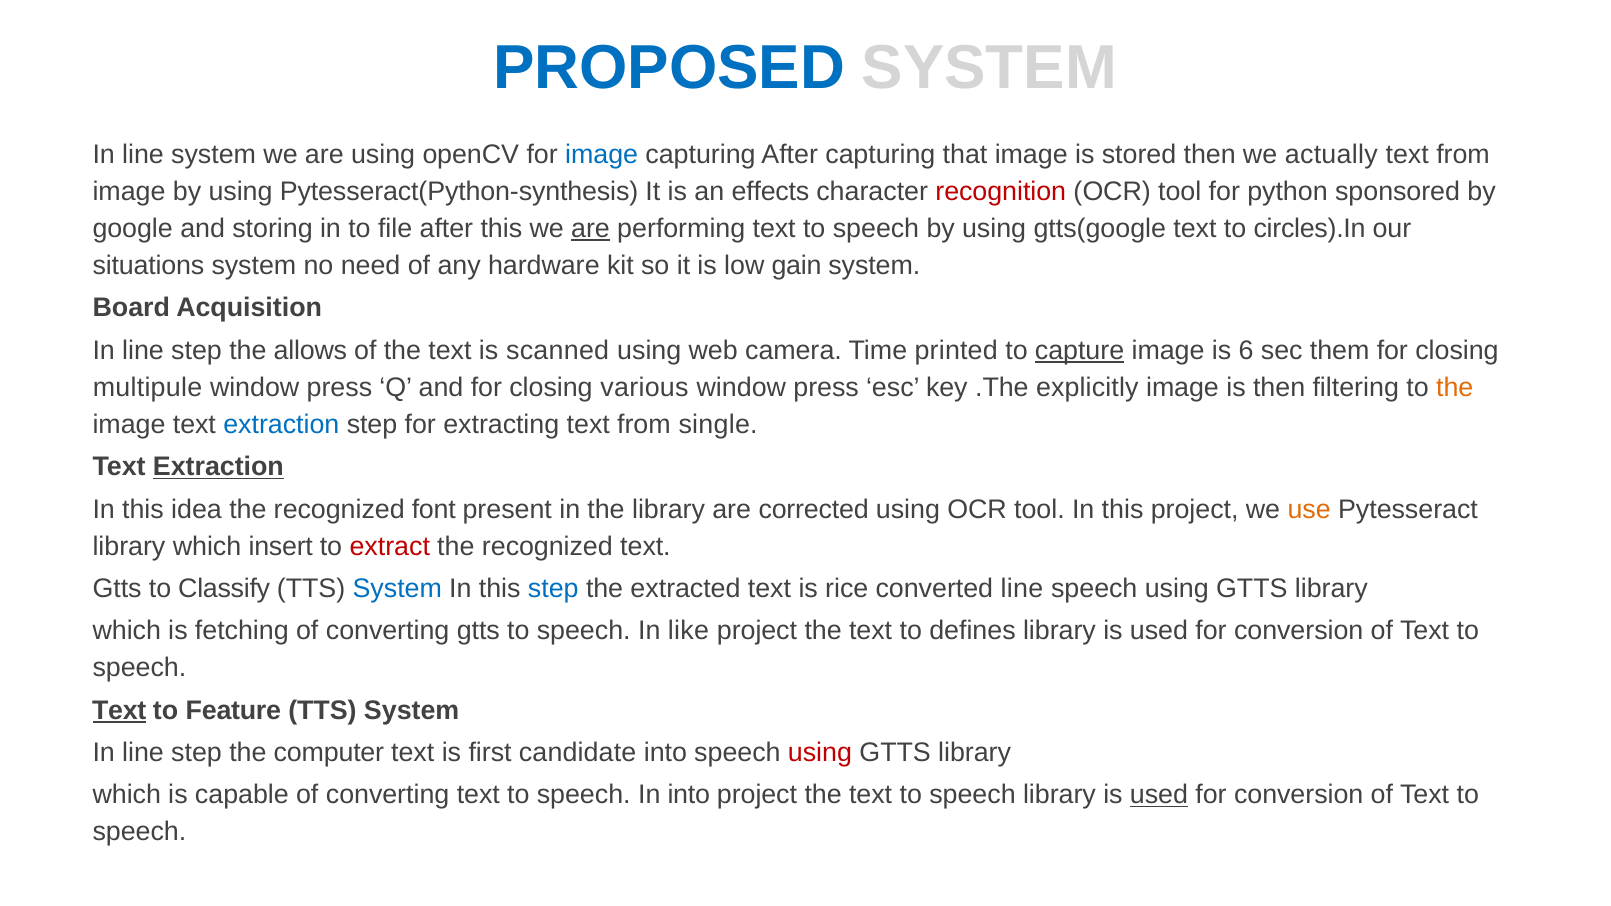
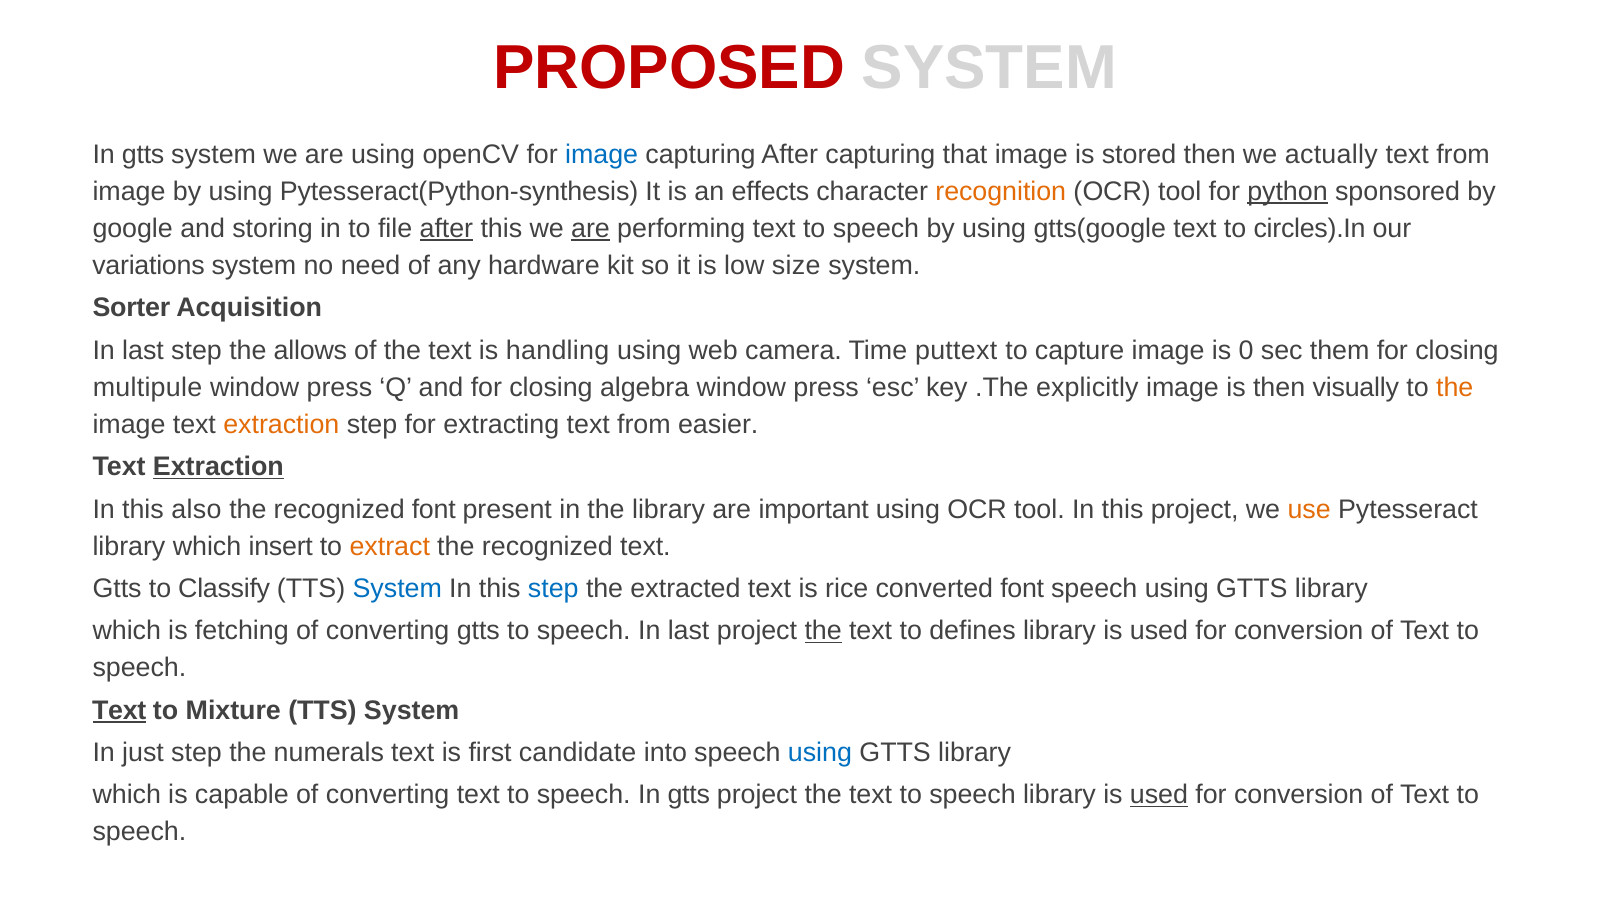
PROPOSED colour: blue -> red (669, 68)
line: line -> gtts (143, 155)
recognition colour: red -> orange (1001, 192)
python underline: none -> present (1288, 192)
after underline: none -> present (446, 229)
situations: situations -> variations (148, 266)
gain: gain -> size (796, 266)
Board: Board -> Sorter (131, 308)
line: line -> last (143, 350)
scanned: scanned -> handling (558, 350)
printed: printed -> puttext (956, 350)
capture underline: present -> none (1080, 350)
6: 6 -> 0 (1246, 350)
various: various -> algebra (645, 387)
filtering: filtering -> visually (1356, 387)
extraction colour: blue -> orange (281, 424)
single: single -> easier (718, 424)
idea: idea -> also (196, 509)
corrected: corrected -> important (814, 509)
extract colour: red -> orange (390, 546)
converted line: line -> font (1022, 589)
speech In like: like -> last (689, 631)
the underline: none -> present (823, 631)
Feature: Feature -> Mixture (233, 710)
line: line -> just (143, 753)
computer: computer -> numerals (329, 753)
using colour: red -> blue (820, 753)
speech In into: into -> gtts (689, 795)
